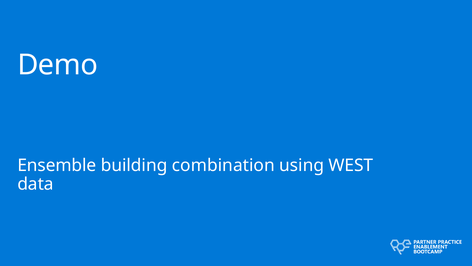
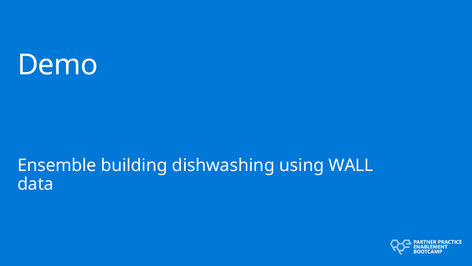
combination: combination -> dishwashing (223, 165)
WEST: WEST -> WALL (351, 165)
